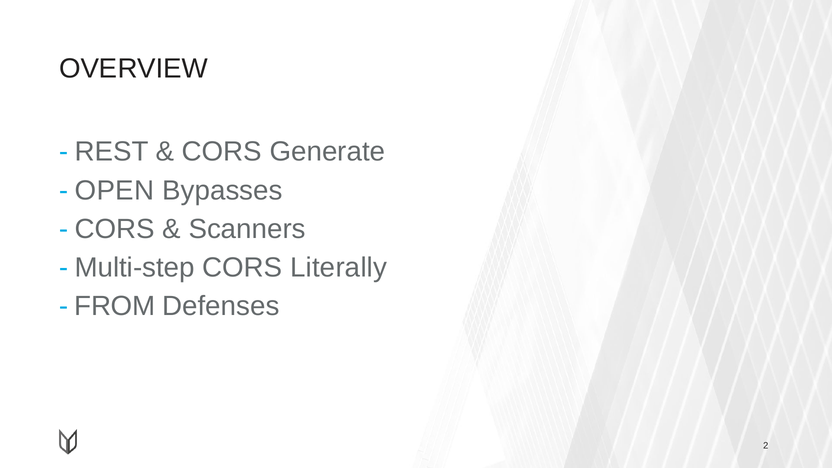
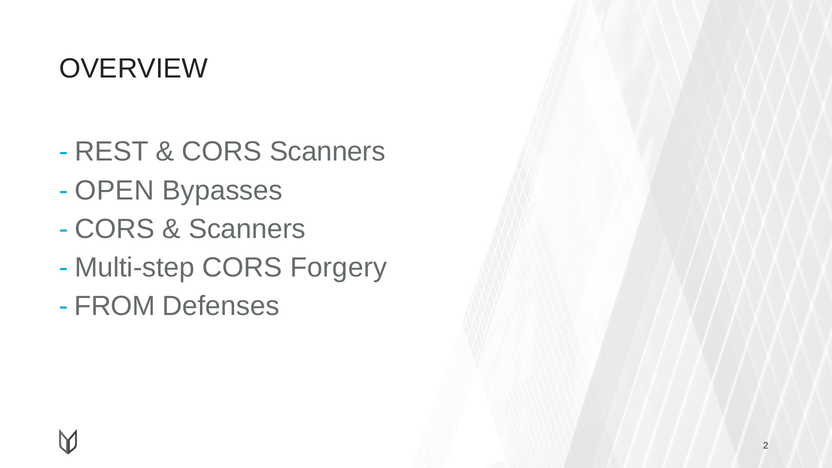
CORS Generate: Generate -> Scanners (328, 152)
Literally: Literally -> Forgery (339, 268)
